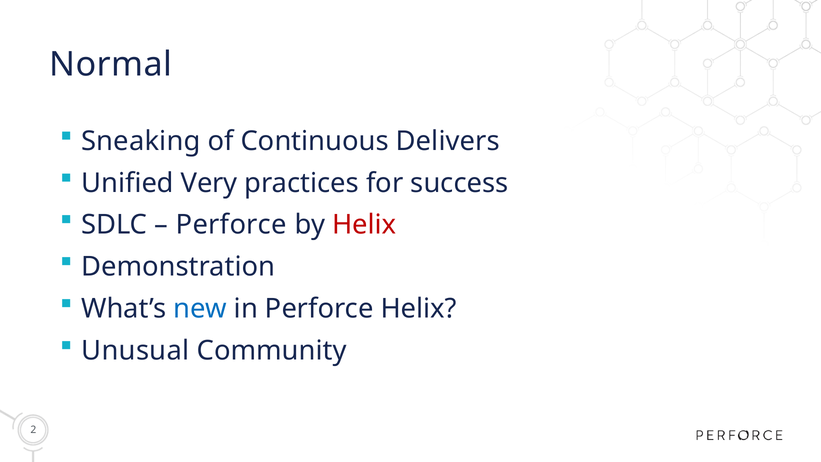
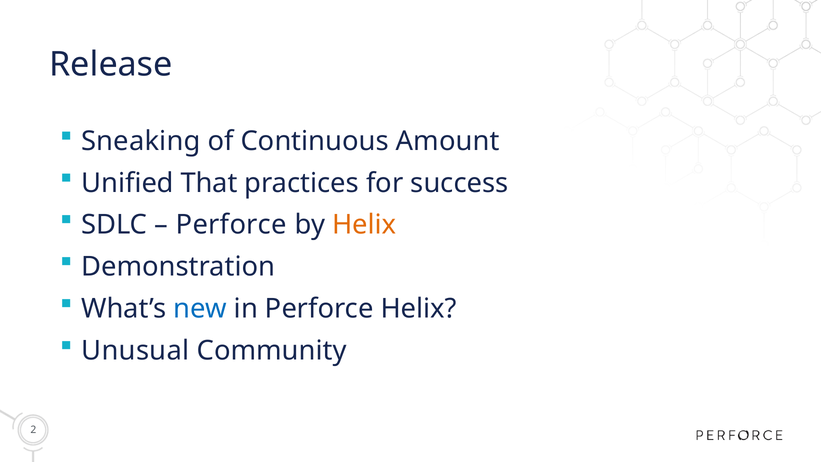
Normal: Normal -> Release (111, 65)
Delivers: Delivers -> Amount (448, 141)
Very: Very -> That (209, 183)
Helix colour: red -> orange (364, 225)
